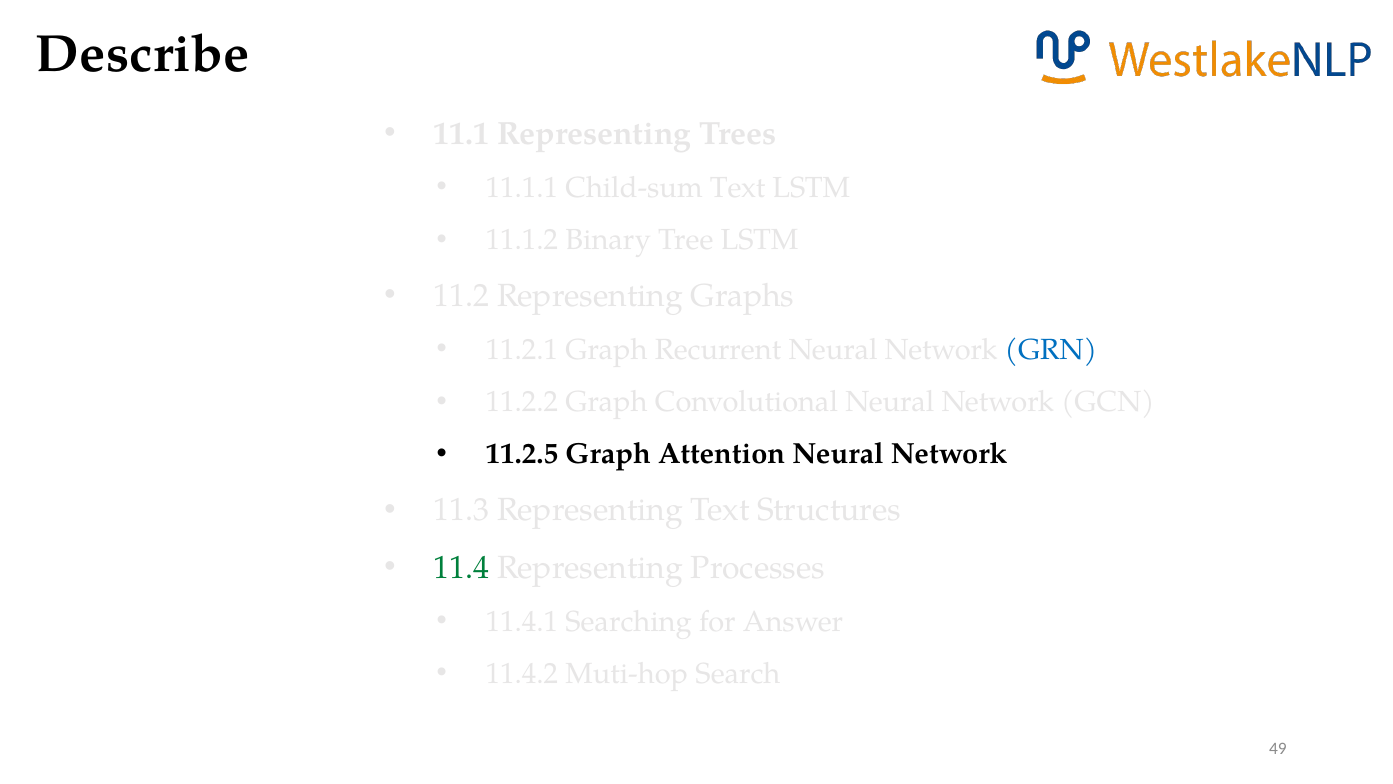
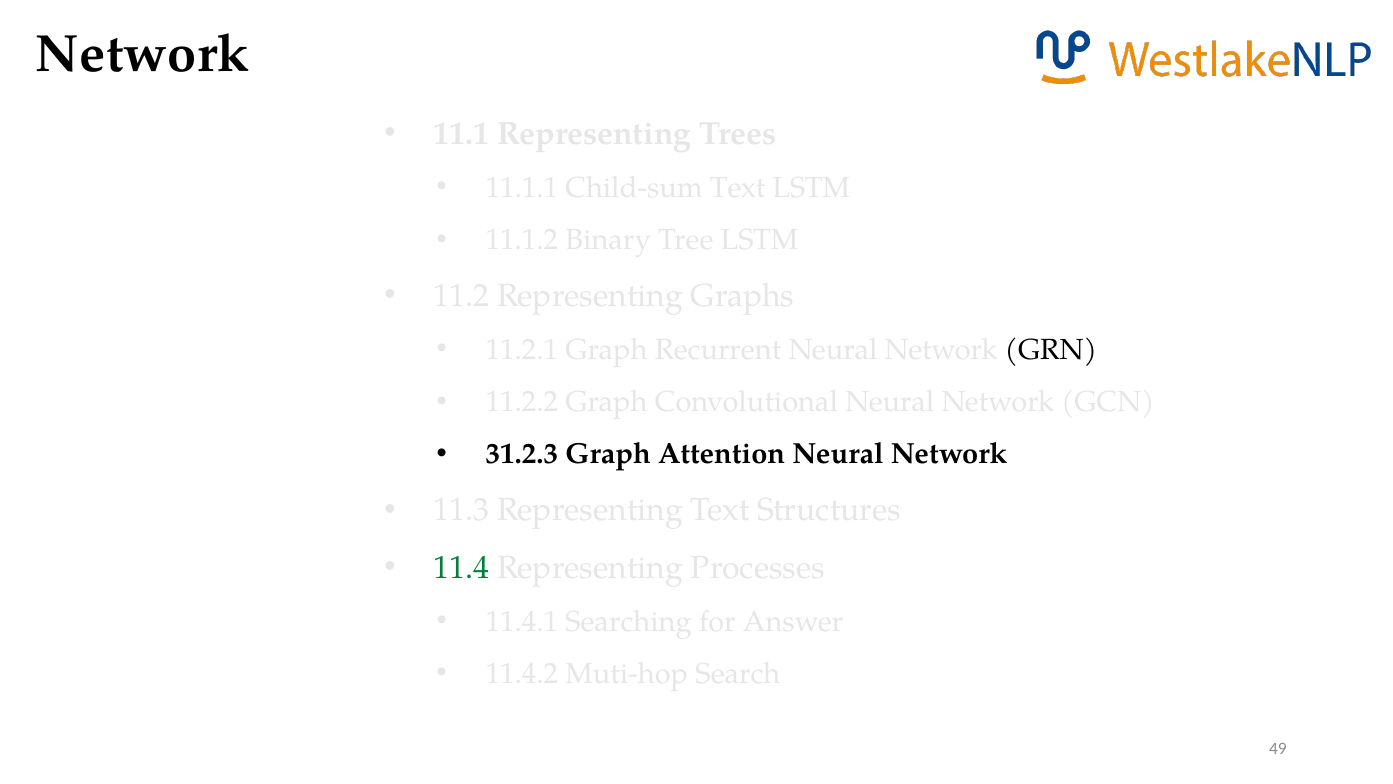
Describe: Describe -> Network (143, 55)
GRN colour: blue -> black (1051, 350)
11.2.5: 11.2.5 -> 31.2.3 (522, 454)
